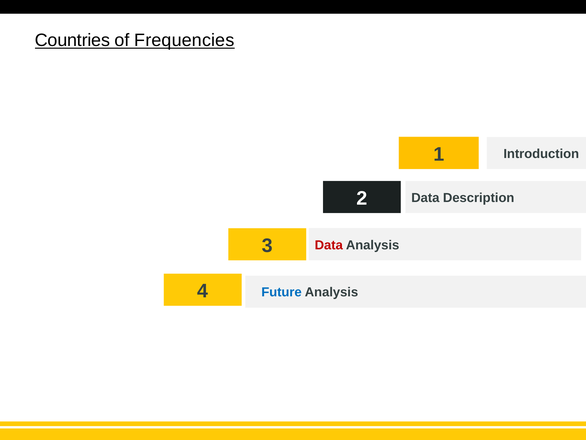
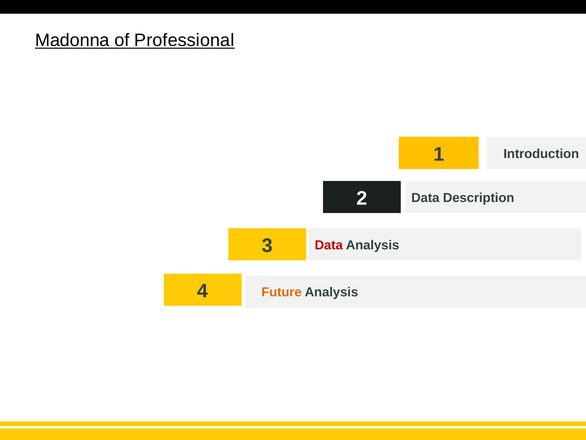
Countries: Countries -> Madonna (72, 40)
Frequencies: Frequencies -> Professional (184, 40)
Future colour: blue -> orange (282, 292)
